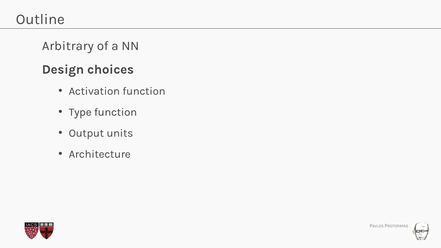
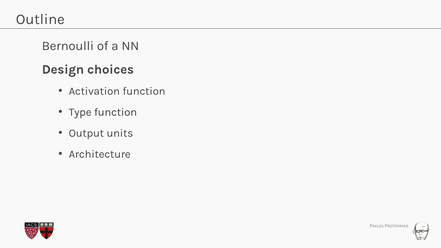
Arbitrary: Arbitrary -> Bernoulli (68, 46)
